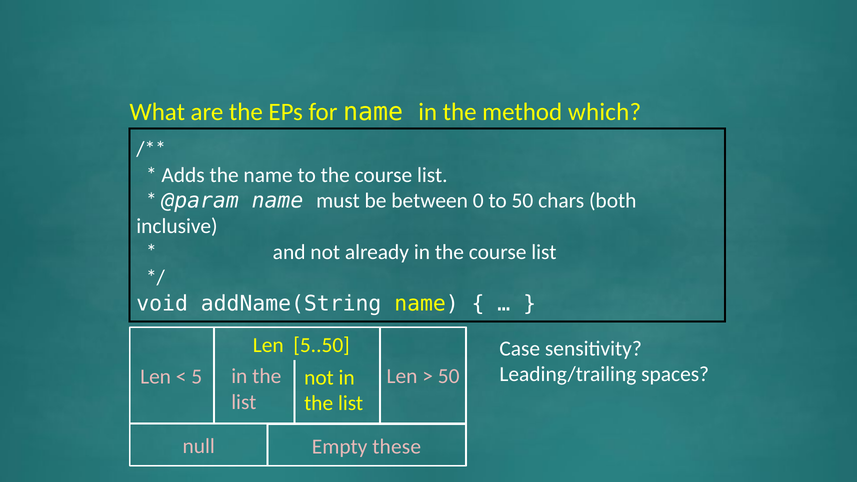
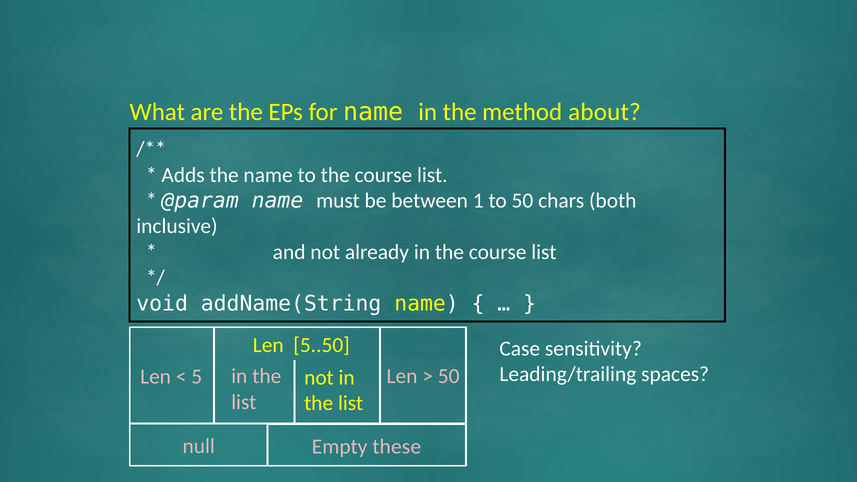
which: which -> about (605, 112)
0: 0 -> 1 (478, 201)
